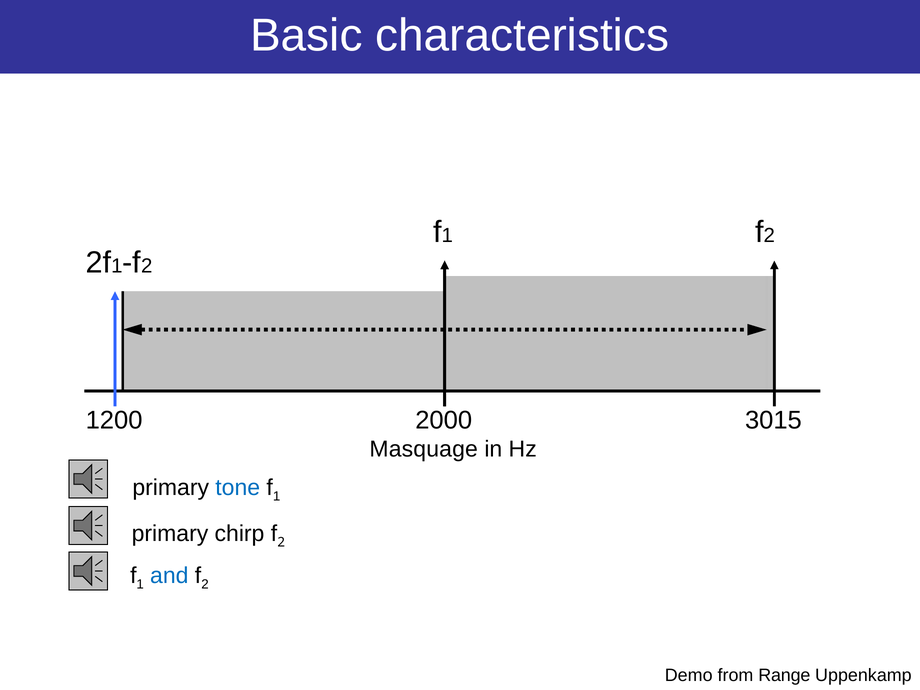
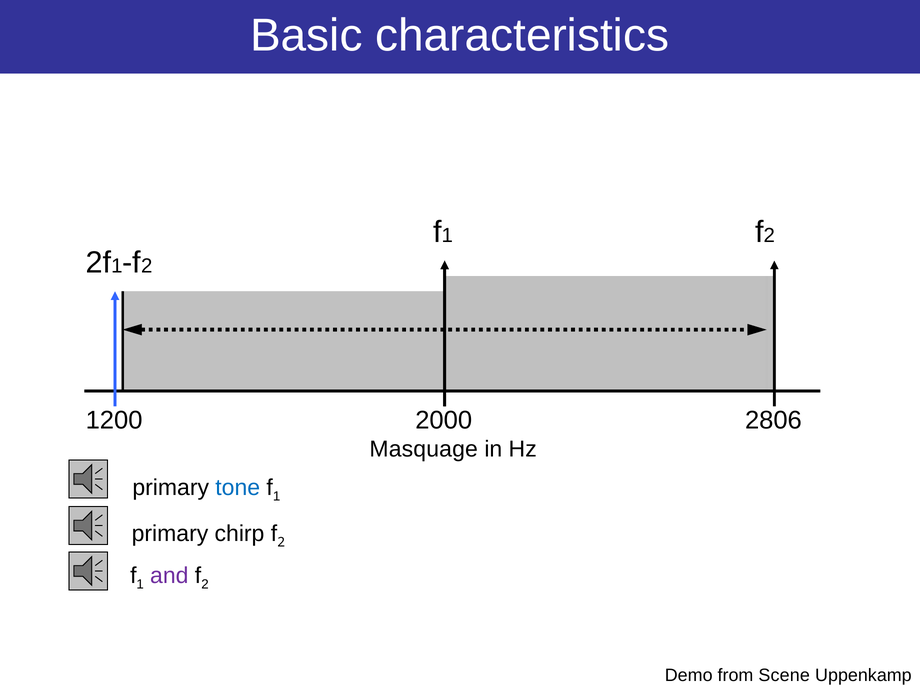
3015: 3015 -> 2806 (773, 420)
and colour: blue -> purple (169, 576)
Range: Range -> Scene (784, 675)
